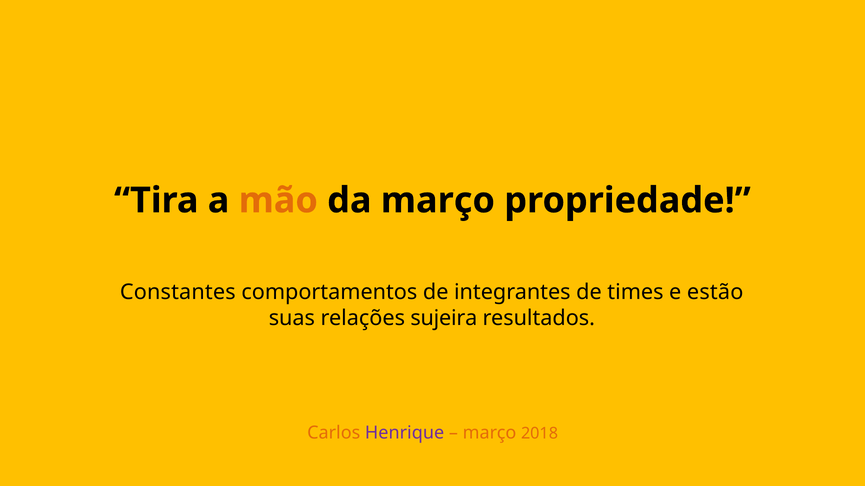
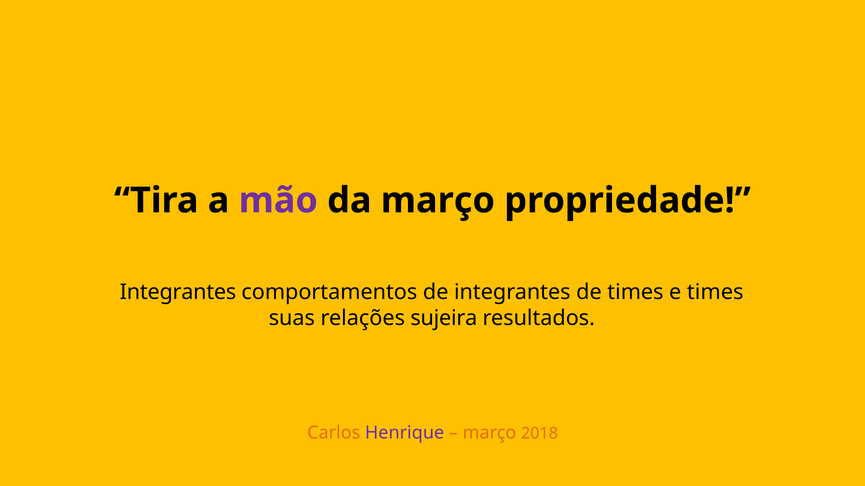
mão colour: orange -> purple (278, 201)
Constantes: Constantes -> Integrantes (178, 293)
e estão: estão -> times (715, 293)
